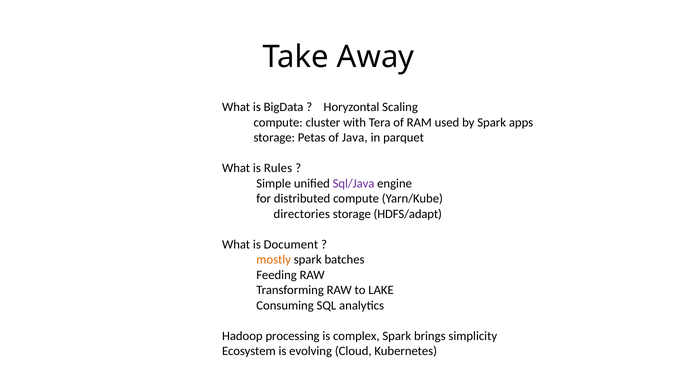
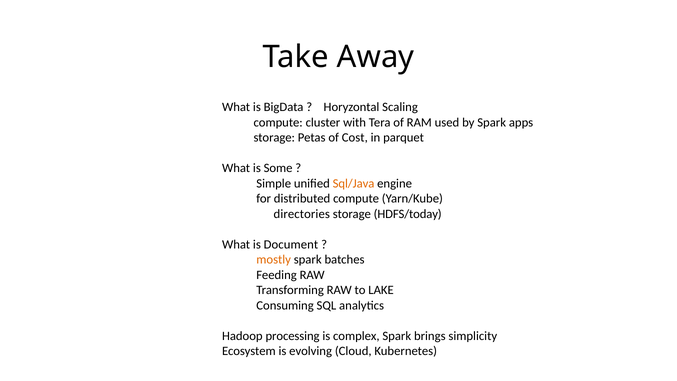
Java: Java -> Cost (355, 138)
Rules: Rules -> Some (278, 168)
Sql/Java colour: purple -> orange (354, 183)
HDFS/adapt: HDFS/adapt -> HDFS/today (408, 214)
